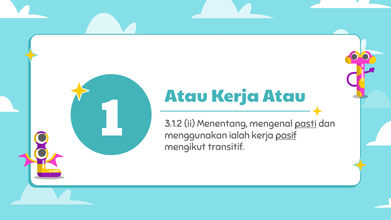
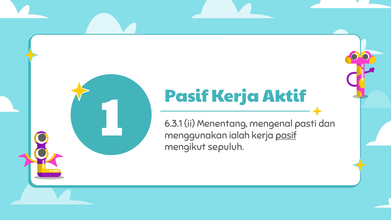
Atau: Atau -> Pasif (186, 96)
Kerja Atau: Atau -> Aktif (284, 96)
3.1.2: 3.1.2 -> 6.3.1 (173, 124)
pasti underline: present -> none (306, 124)
transitif: transitif -> sepuluh (226, 147)
